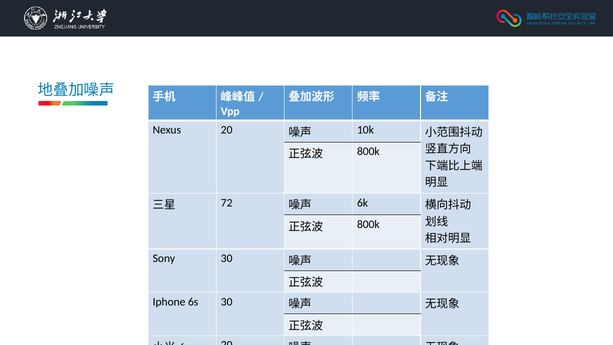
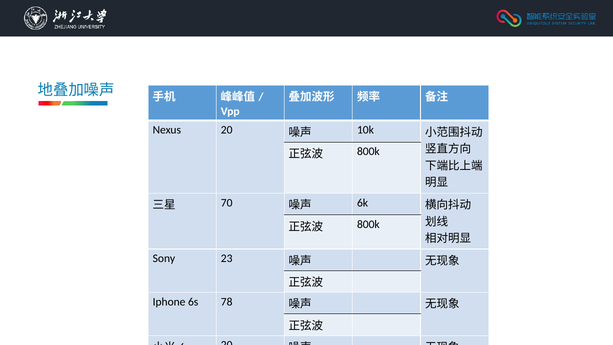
72: 72 -> 70 (227, 203)
Sony 30: 30 -> 23 (227, 258)
6s 30: 30 -> 78 (227, 302)
